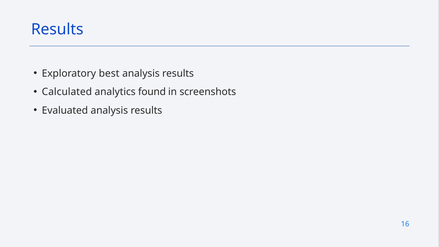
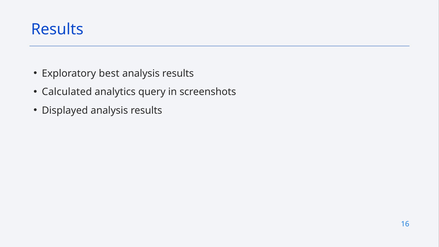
found: found -> query (152, 92)
Evaluated: Evaluated -> Displayed (65, 110)
